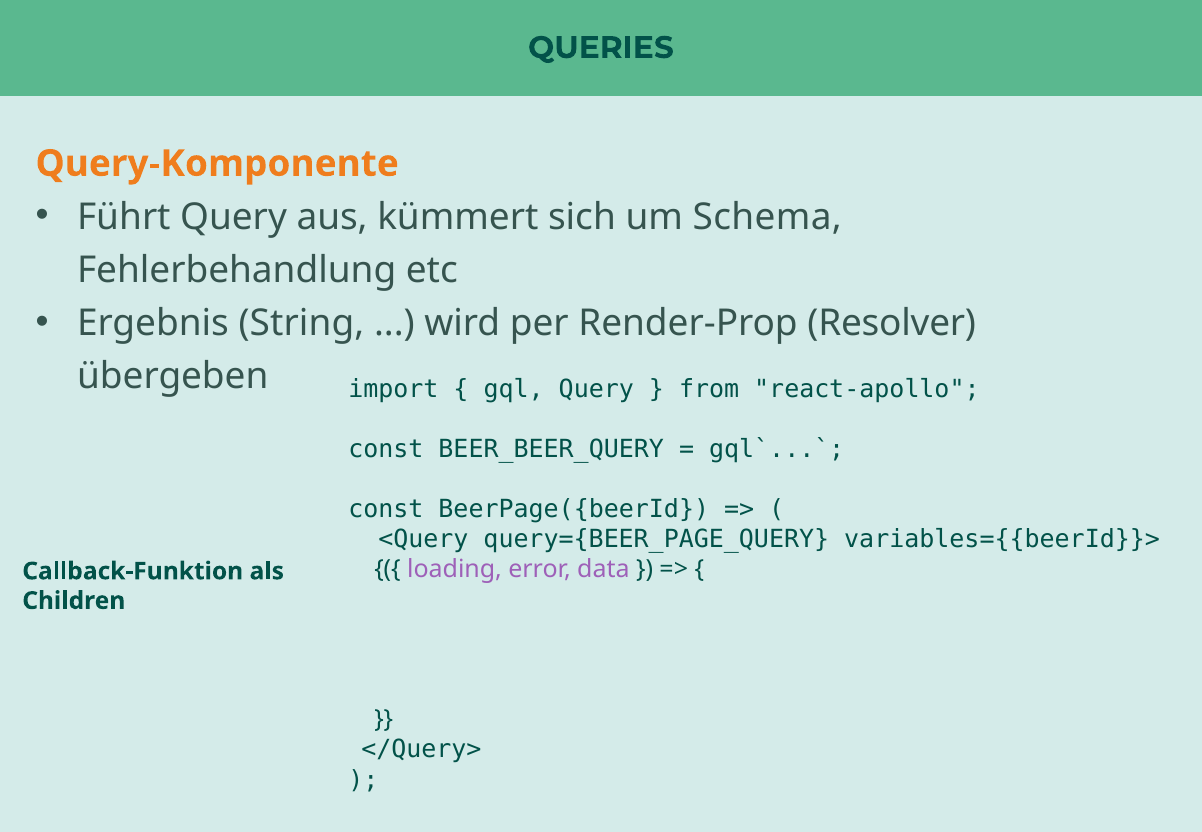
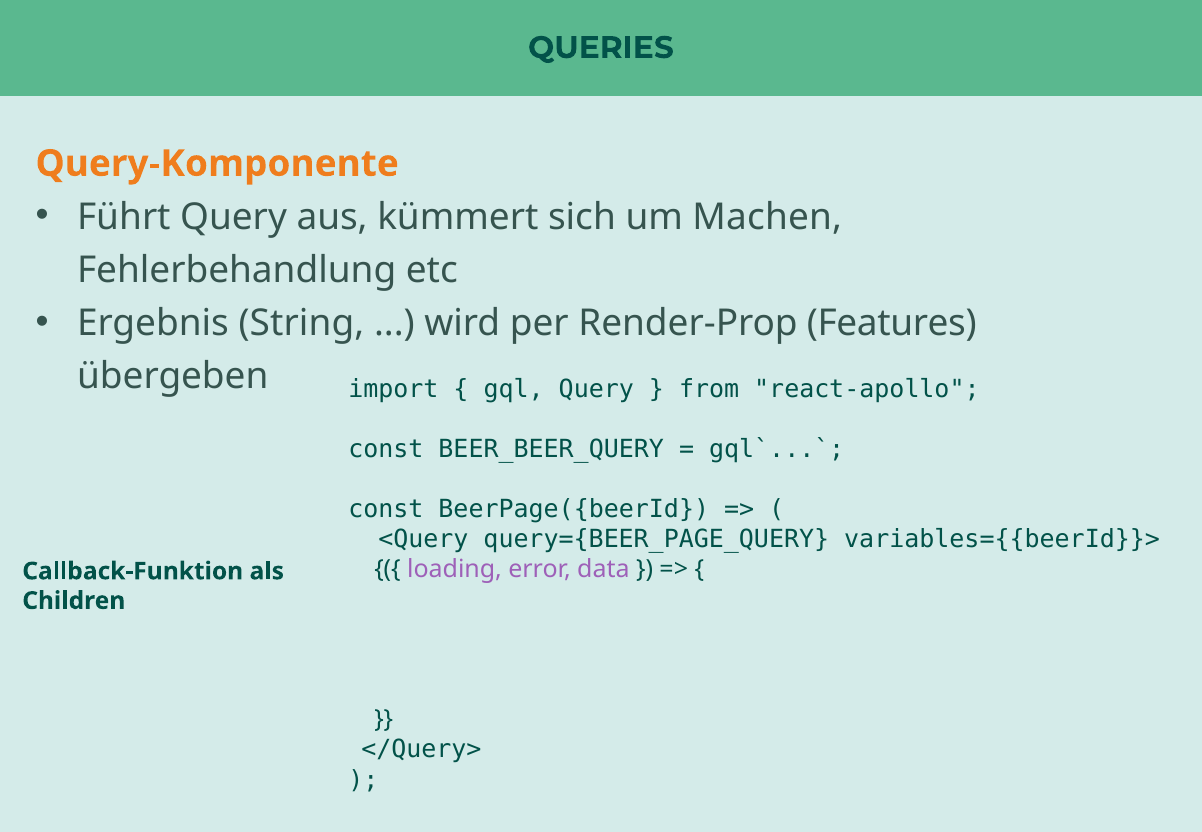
Schema: Schema -> Machen (767, 217)
Resolver: Resolver -> Features (892, 323)
